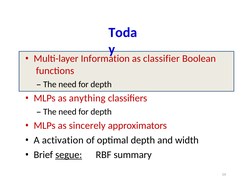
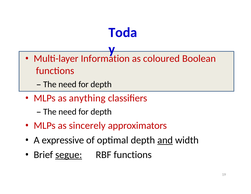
classifier: classifier -> coloured (161, 59)
activation: activation -> expressive (63, 140)
and underline: none -> present (165, 140)
RBF summary: summary -> functions (133, 155)
